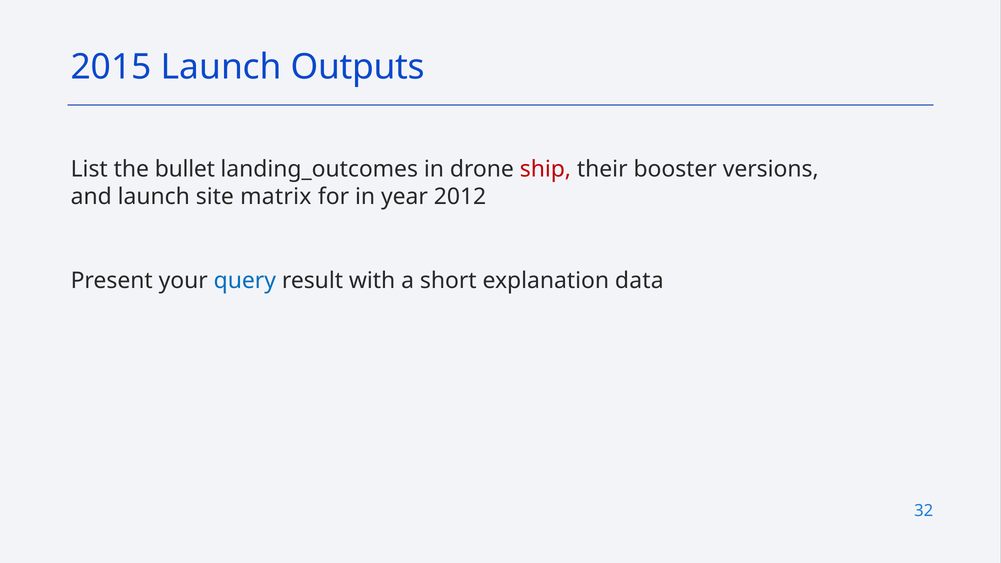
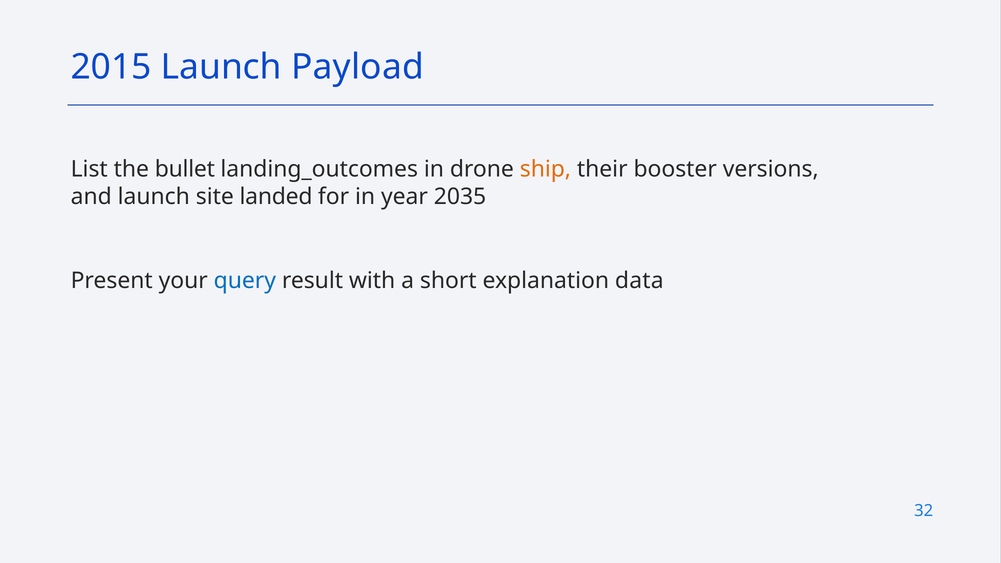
Outputs: Outputs -> Payload (357, 67)
ship colour: red -> orange (545, 169)
matrix: matrix -> landed (276, 196)
2012: 2012 -> 2035 (460, 196)
